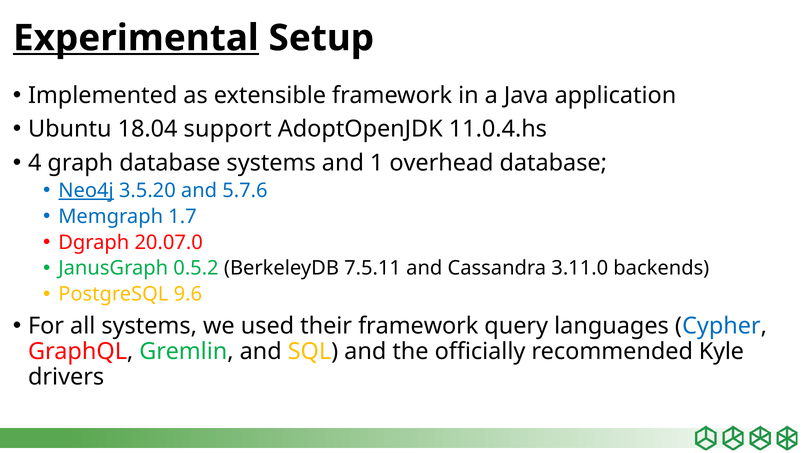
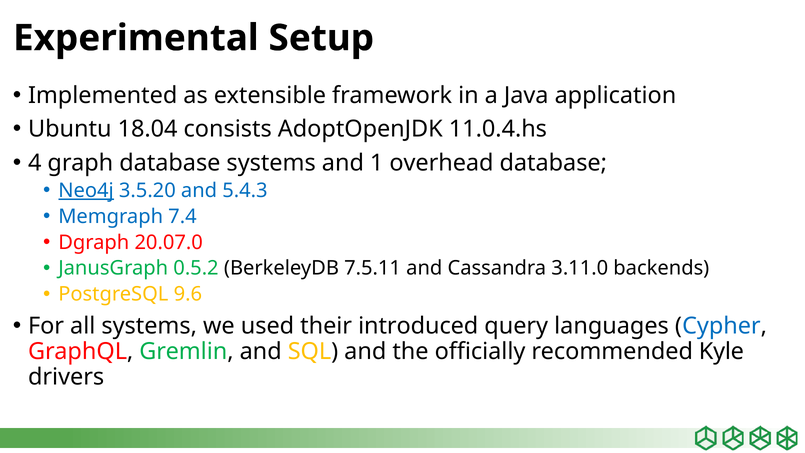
Experimental underline: present -> none (136, 38)
support: support -> consists (228, 129)
5.7.6: 5.7.6 -> 5.4.3 (245, 190)
1.7: 1.7 -> 7.4 (182, 216)
their framework: framework -> introduced (418, 326)
